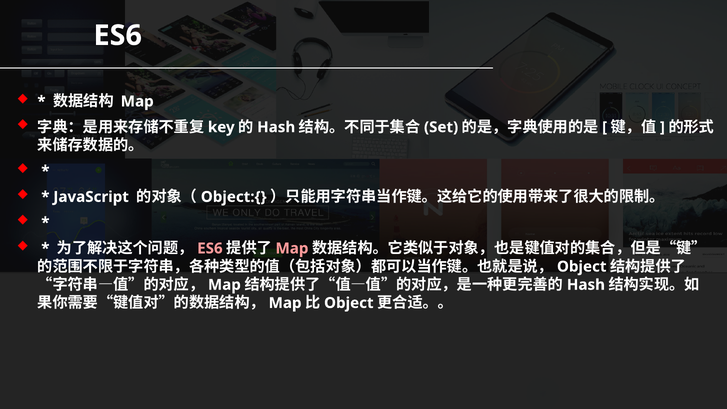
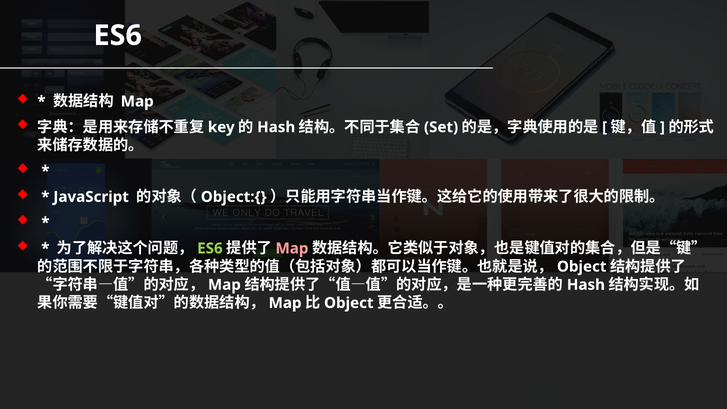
ES6 colour: pink -> light green (210, 248)
